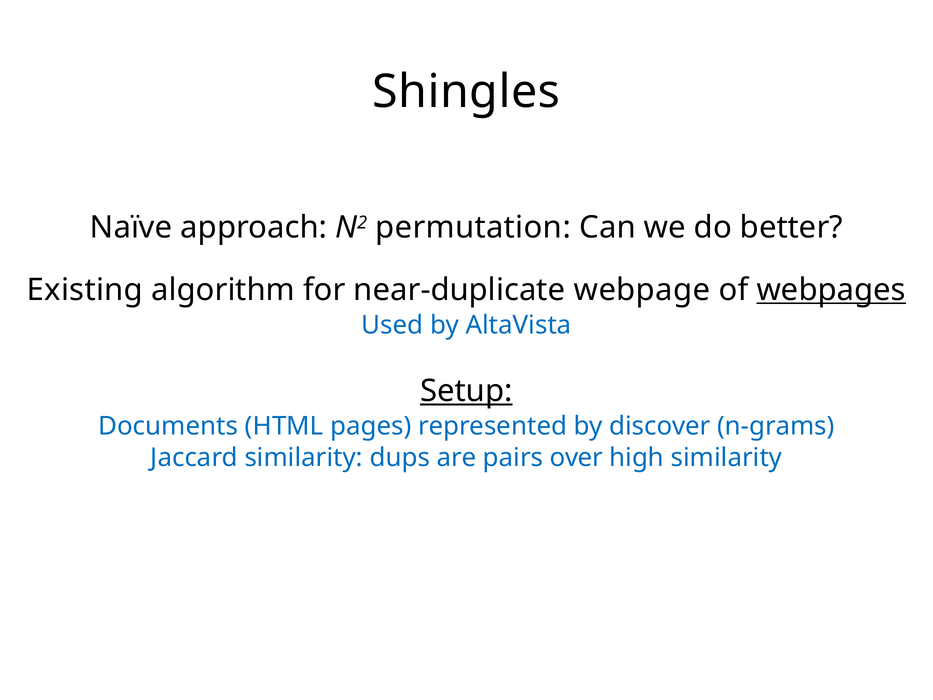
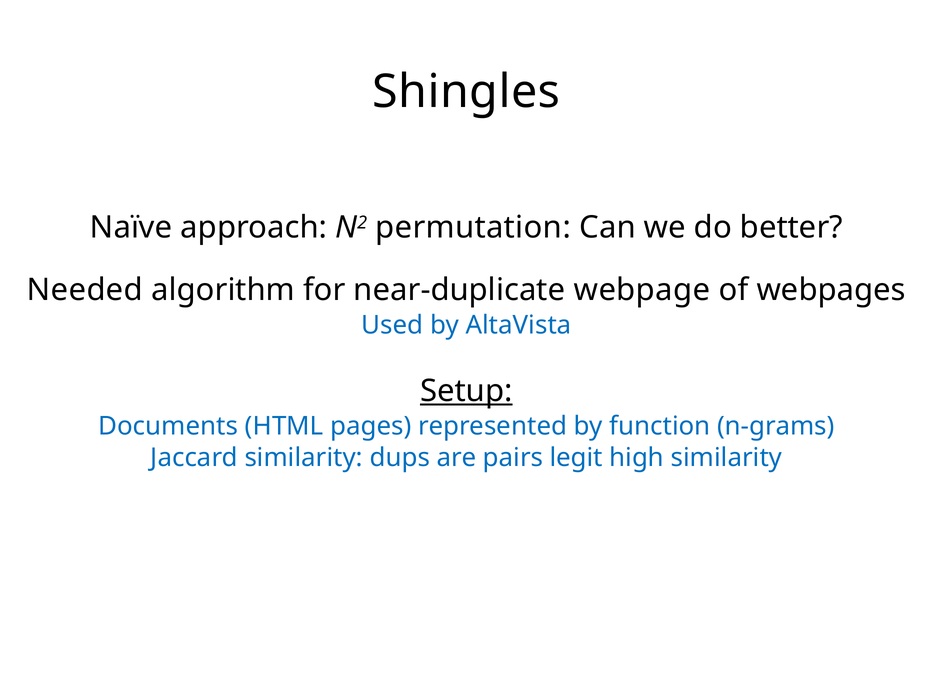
Existing: Existing -> Needed (85, 290)
webpages underline: present -> none (831, 290)
discover: discover -> function (660, 426)
over: over -> legit (576, 457)
